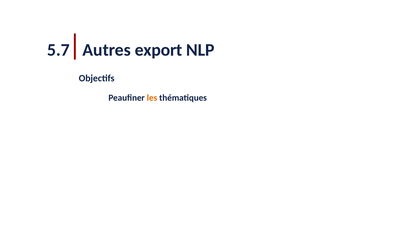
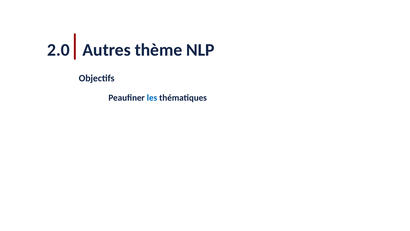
5.7: 5.7 -> 2.0 (59, 50)
export: export -> thème (159, 50)
les colour: orange -> blue (152, 98)
